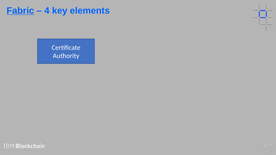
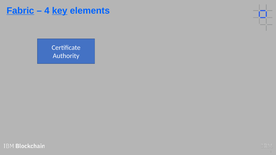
key underline: none -> present (60, 11)
